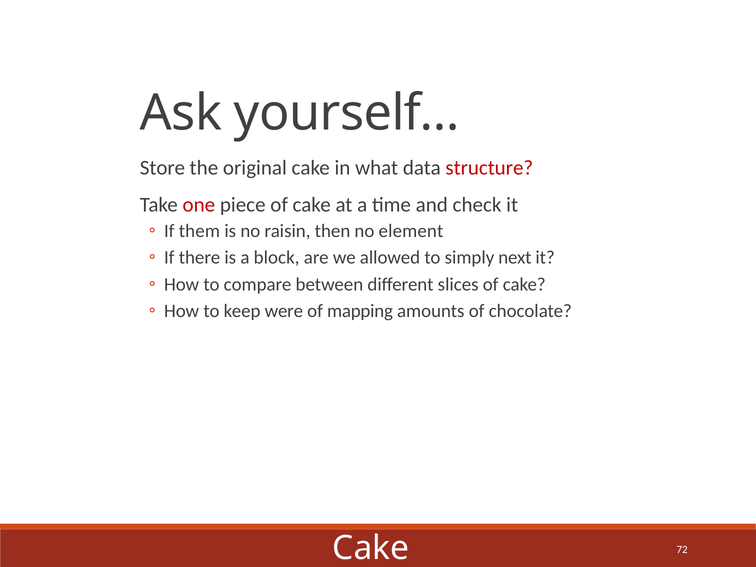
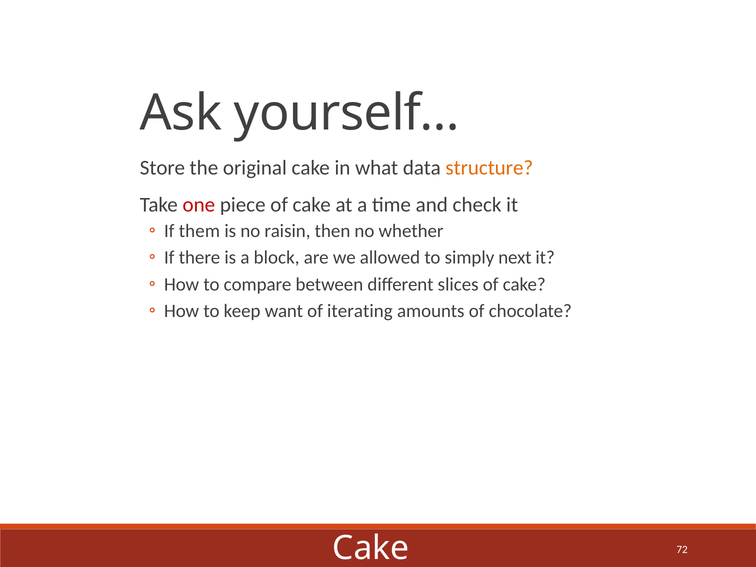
structure colour: red -> orange (489, 168)
element: element -> whether (411, 231)
were: were -> want (284, 311)
mapping: mapping -> iterating (360, 311)
